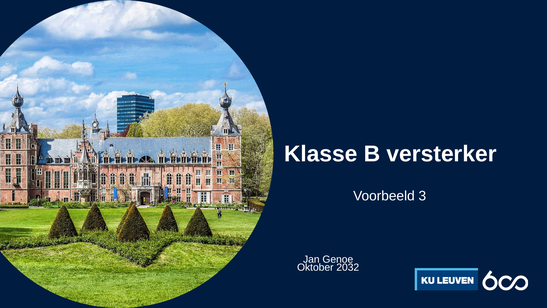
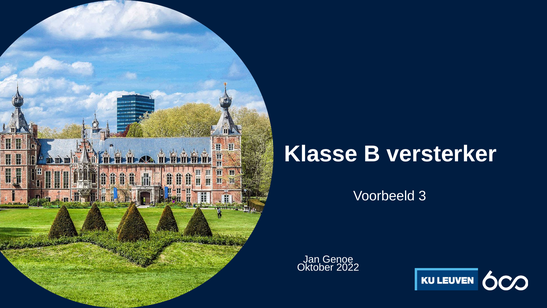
2032: 2032 -> 2022 (348, 267)
